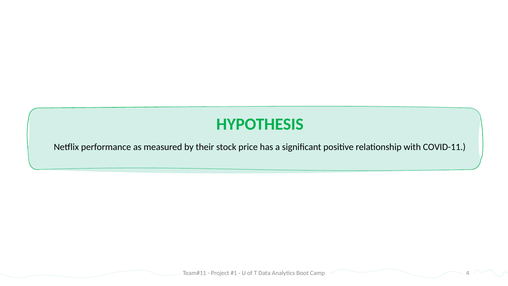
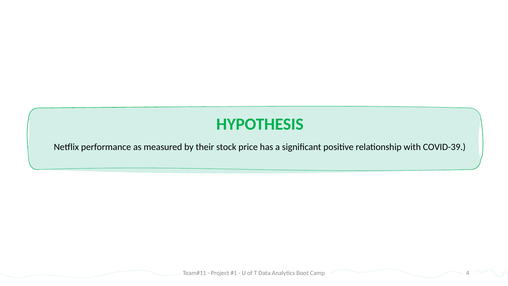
COVID-11: COVID-11 -> COVID-39 (444, 147)
